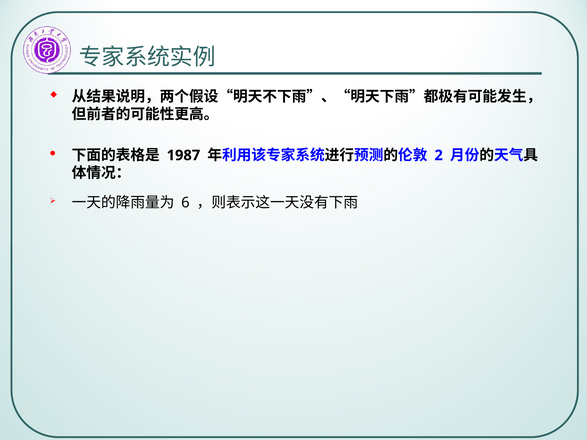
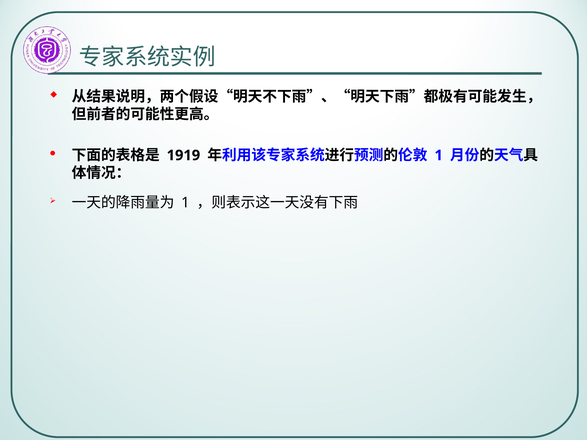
1987: 1987 -> 1919 (183, 155)
2: 2 -> 1 (439, 155)
6: 6 -> 1 (185, 203)
